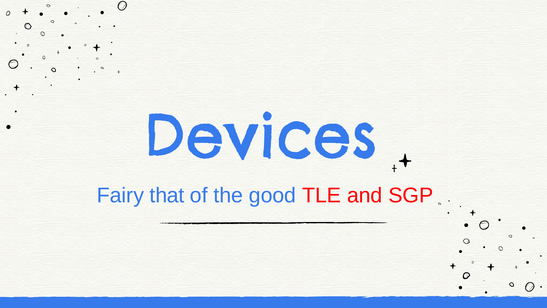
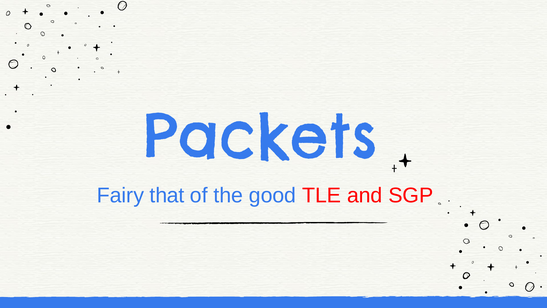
Devices: Devices -> Packets (261, 137)
